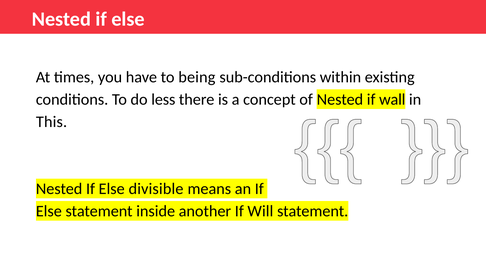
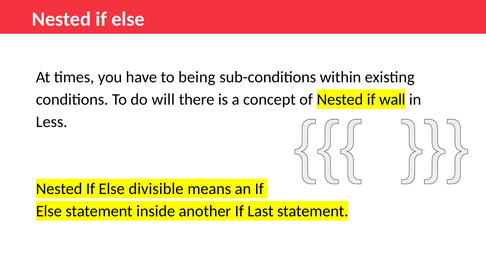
less: less -> will (163, 100)
This: This -> Less (52, 122)
Will: Will -> Last (261, 211)
